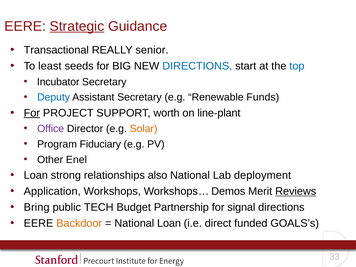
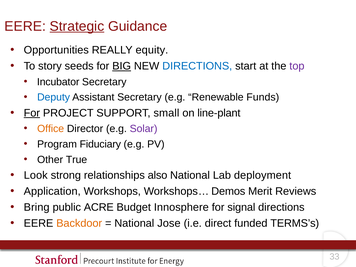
Transactional: Transactional -> Opportunities (56, 50)
senior: senior -> equity (152, 50)
least: least -> story (50, 66)
BIG underline: none -> present (122, 66)
top colour: blue -> purple (297, 66)
worth: worth -> small (166, 113)
Office colour: purple -> orange (51, 129)
Solar colour: orange -> purple (144, 129)
Enel: Enel -> True (77, 160)
Loan: Loan -> Look (36, 175)
Reviews underline: present -> none (296, 191)
TECH: TECH -> ACRE (99, 207)
Partnership: Partnership -> Innosphere (181, 207)
National Loan: Loan -> Jose (169, 223)
GOALS’s: GOALS’s -> TERMS’s (295, 223)
